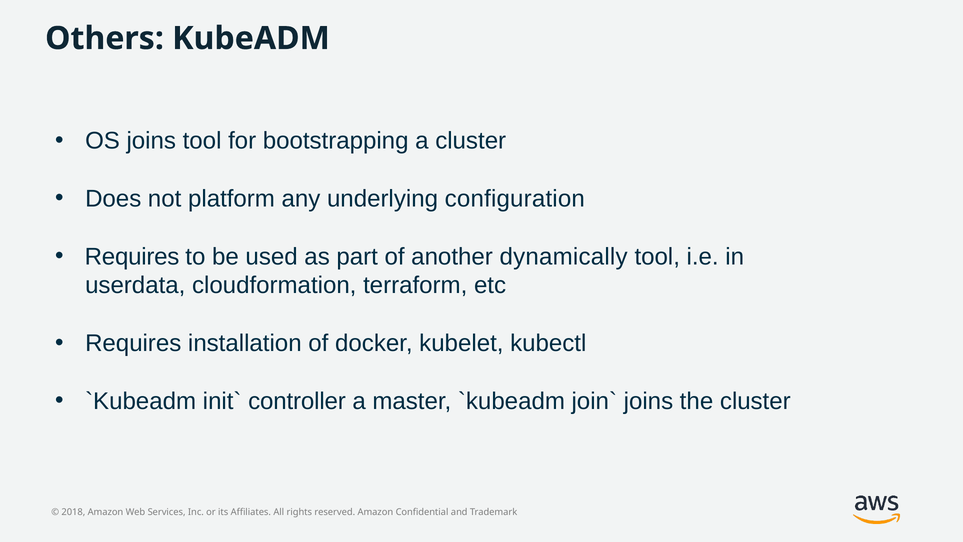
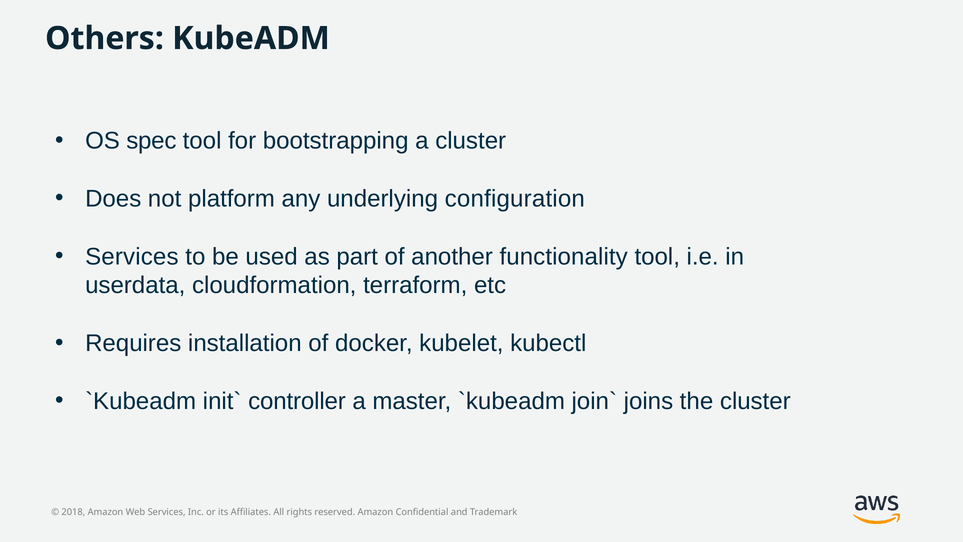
OS joins: joins -> spec (151, 141)
Requires: Requires -> Services (132, 257)
dynamically: dynamically -> functionality (564, 257)
